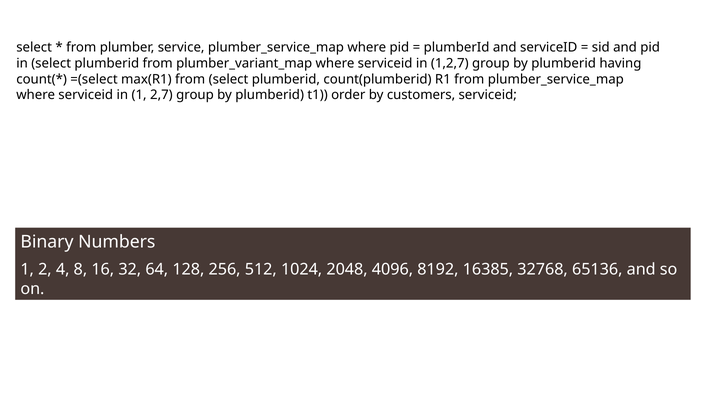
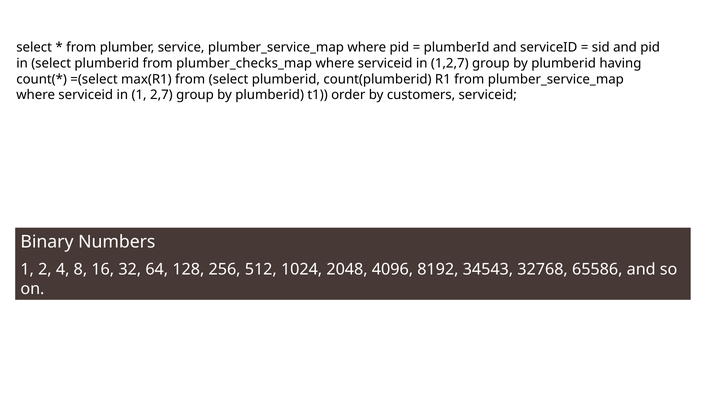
plumber_variant_map: plumber_variant_map -> plumber_checks_map (244, 63)
16385: 16385 -> 34543 (488, 269)
65136: 65136 -> 65586 (597, 269)
